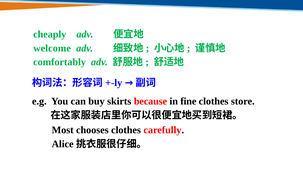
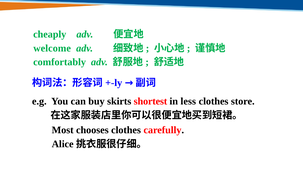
because: because -> shortest (150, 101)
fine: fine -> less (188, 101)
